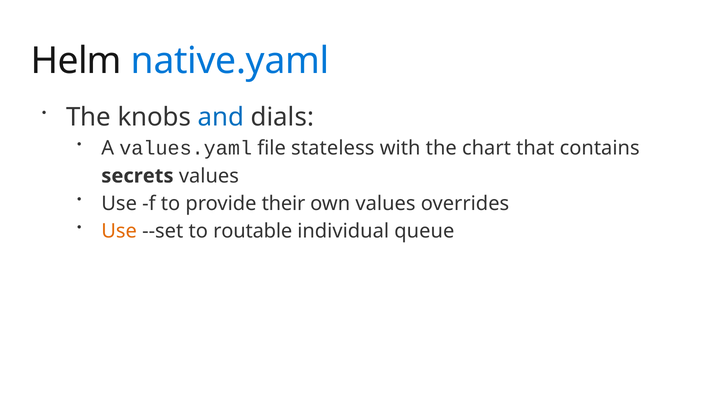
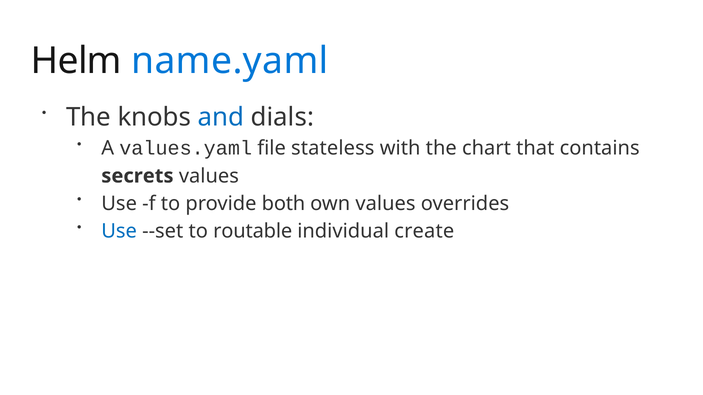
native.yaml: native.yaml -> name.yaml (230, 61)
their: their -> both (284, 204)
Use colour: orange -> blue (119, 232)
queue: queue -> create (424, 232)
